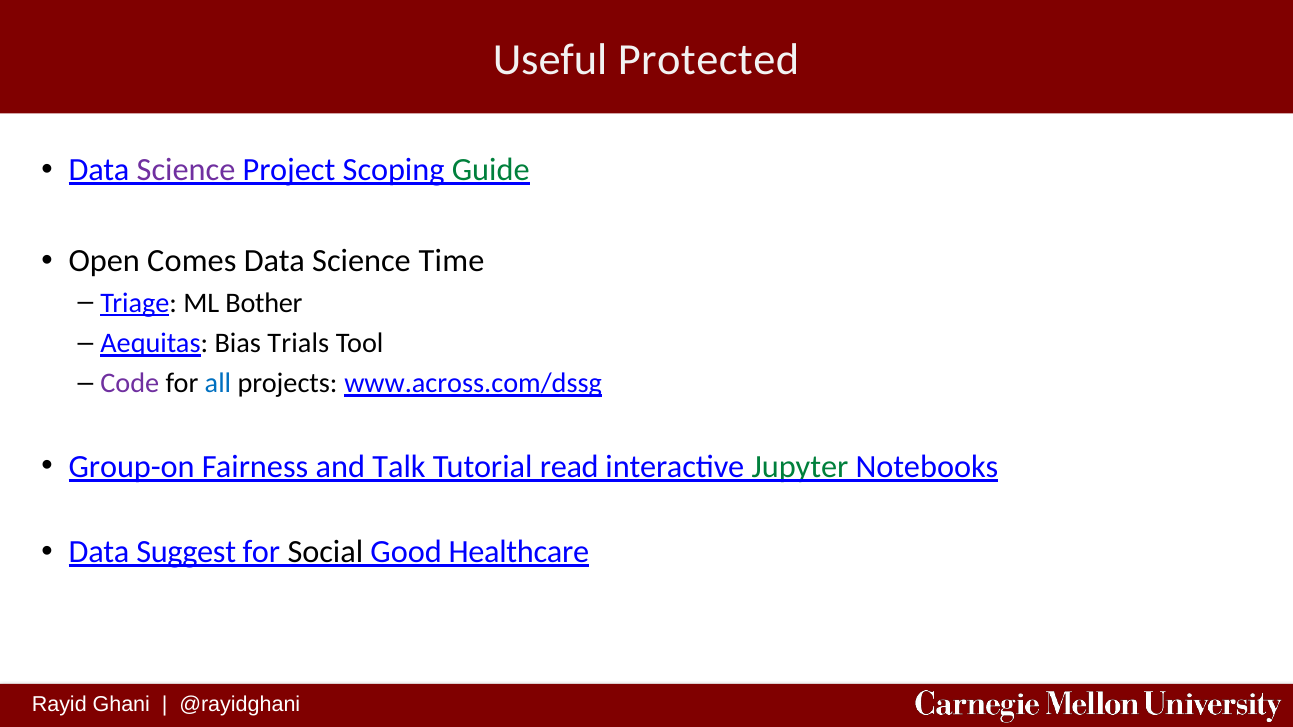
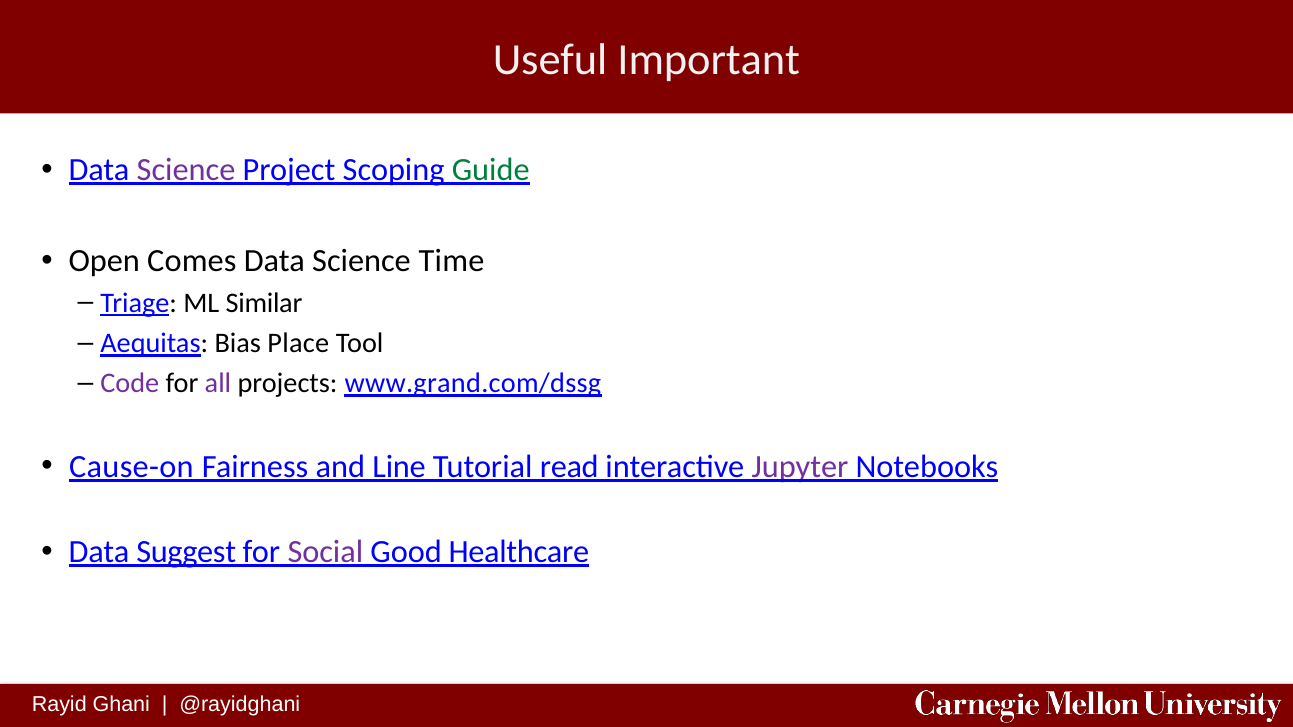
Protected: Protected -> Important (709, 60)
Bother: Bother -> Similar (264, 303)
Trials: Trials -> Place (298, 343)
all colour: blue -> purple (218, 383)
www.across.com/dssg: www.across.com/dssg -> www.grand.com/dssg (473, 383)
Group-on: Group-on -> Cause-on (131, 467)
Talk: Talk -> Line (399, 467)
Jupyter colour: green -> purple (800, 467)
Social colour: black -> purple (325, 552)
